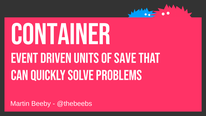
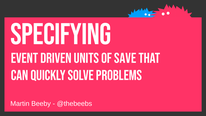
Container: Container -> Specifying (61, 34)
